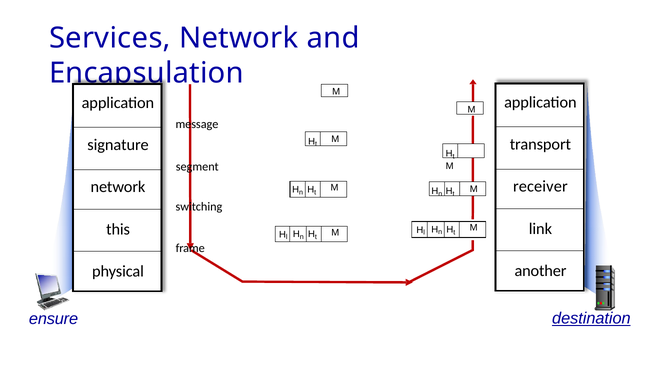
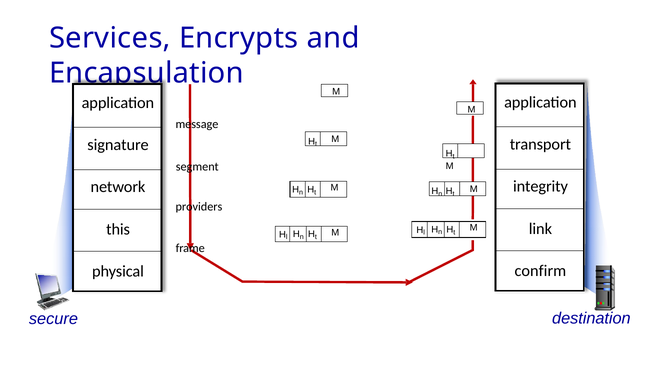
Services Network: Network -> Encrypts (239, 38)
receiver: receiver -> integrity (540, 187)
switching: switching -> providers (199, 207)
another: another -> confirm (540, 271)
destination underline: present -> none (591, 319)
ensure: ensure -> secure (53, 319)
